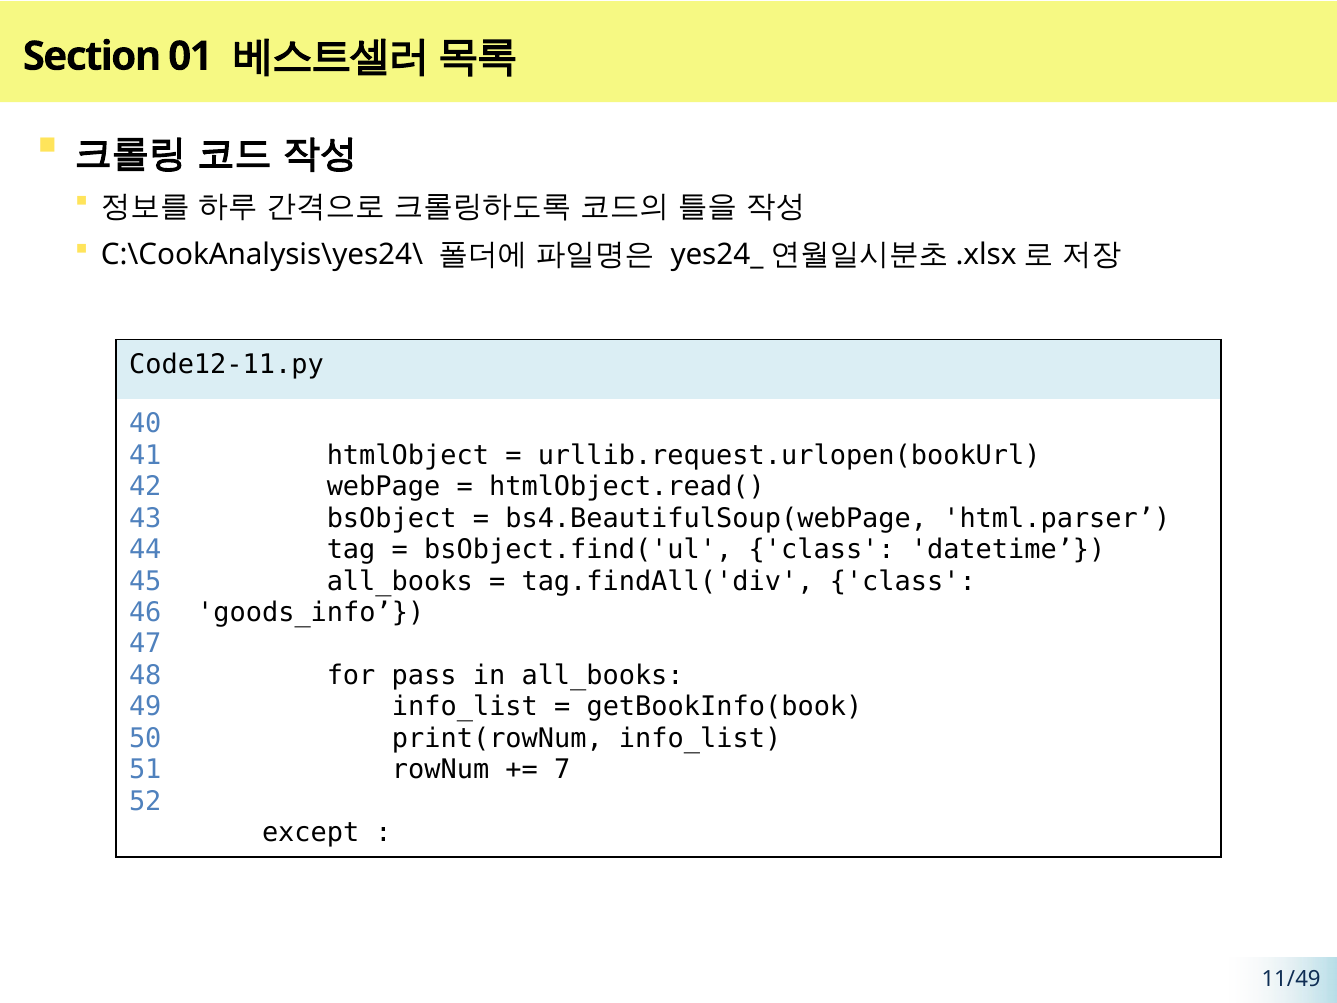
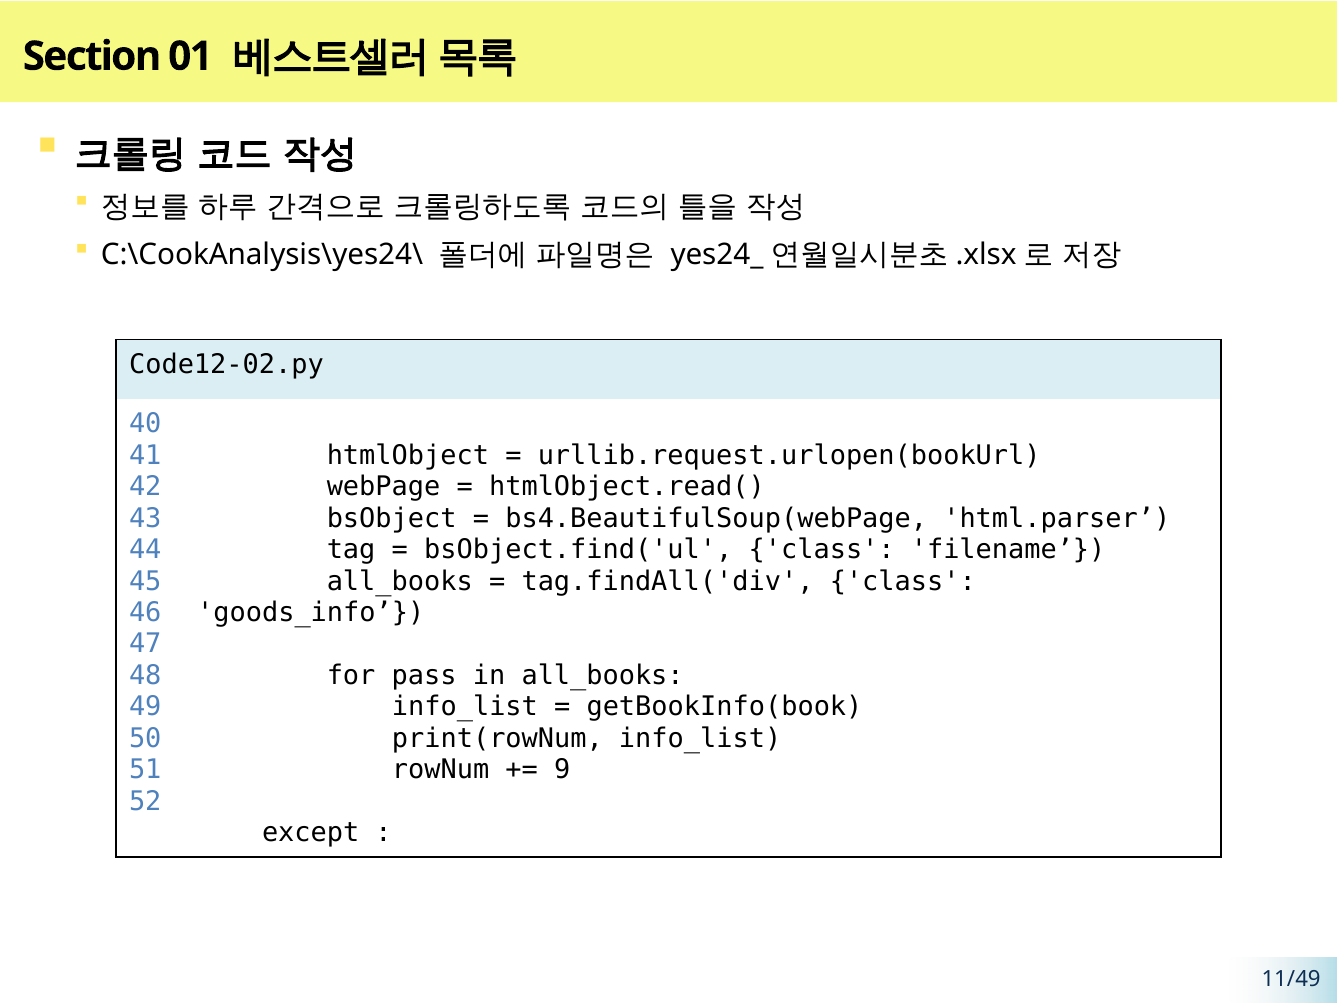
Code12-11.py: Code12-11.py -> Code12-02.py (226, 365)
datetime: datetime -> filename (1008, 550)
7: 7 -> 9 (562, 770)
